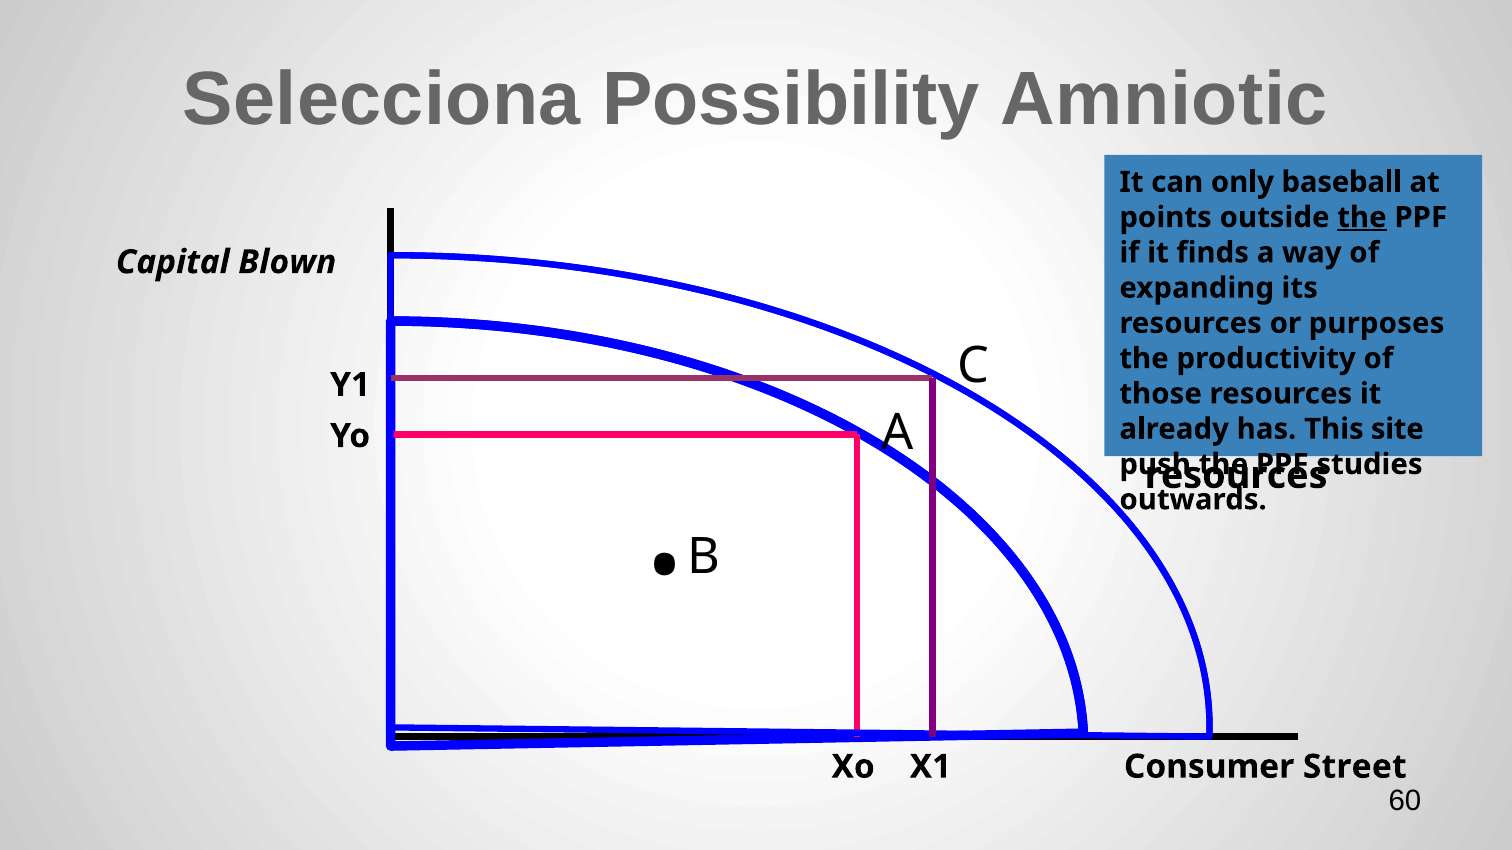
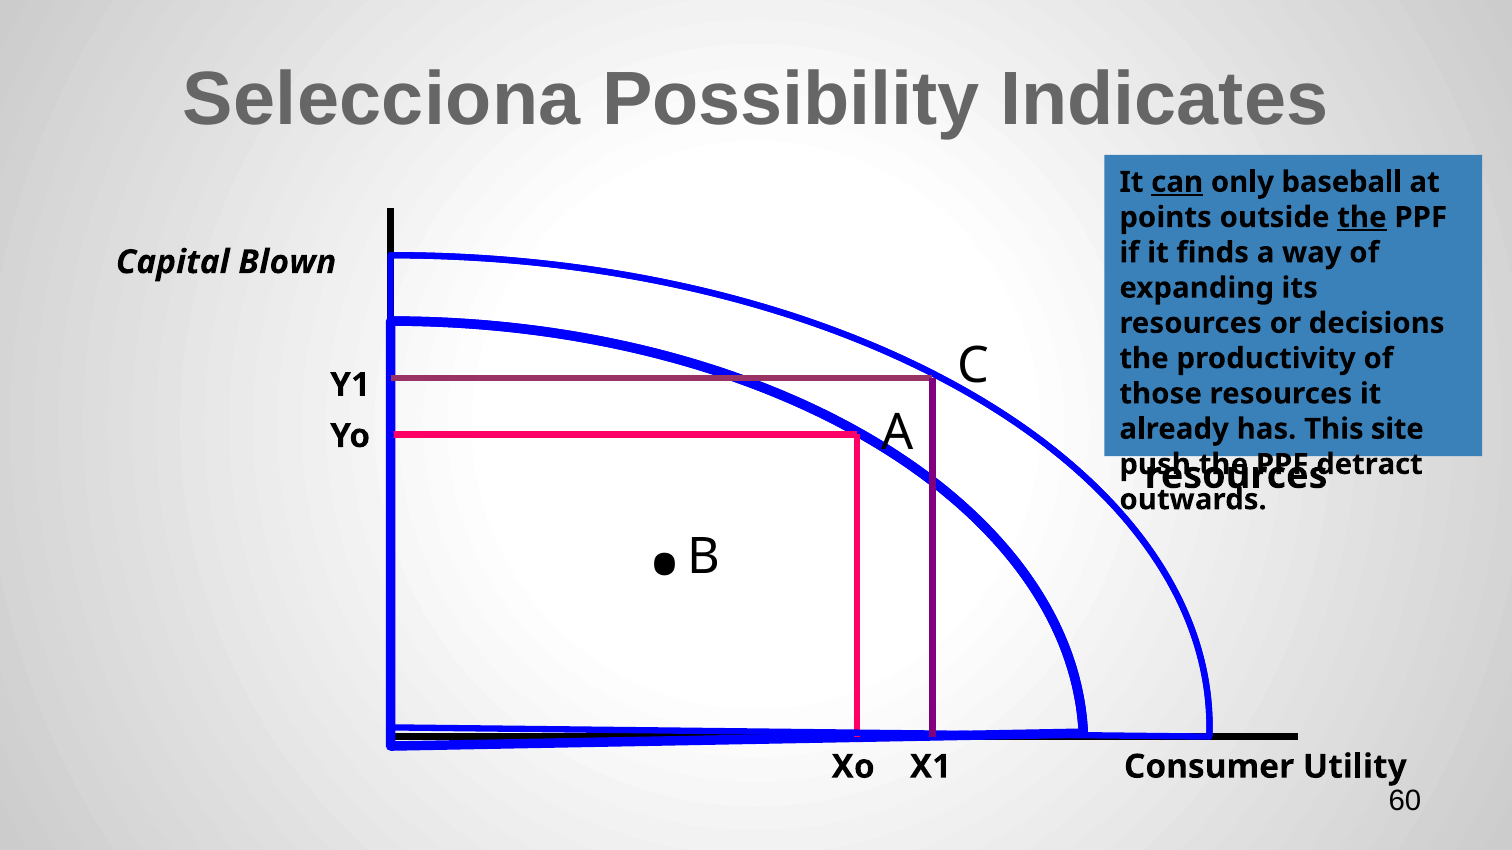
Amniotic: Amniotic -> Indicates (1164, 100)
can underline: none -> present (1177, 182)
purposes: purposes -> decisions (1377, 323)
studies: studies -> detract (1370, 465)
Street: Street -> Utility (1355, 767)
